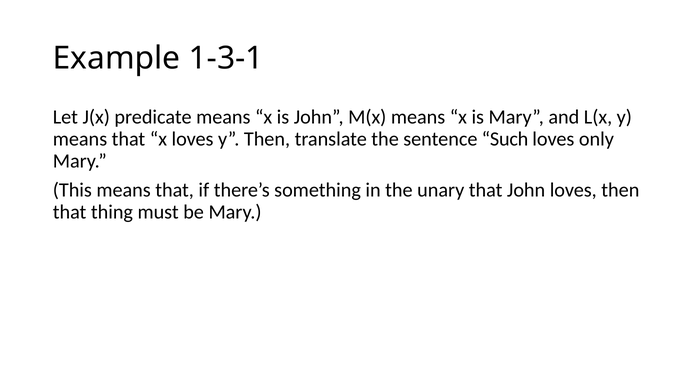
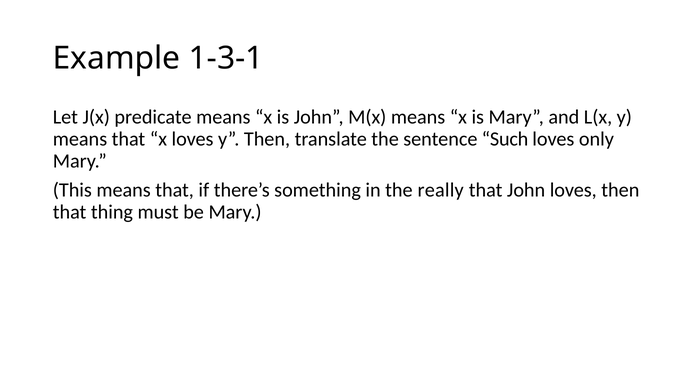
unary: unary -> really (441, 190)
